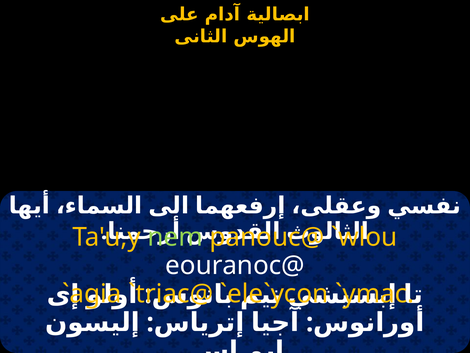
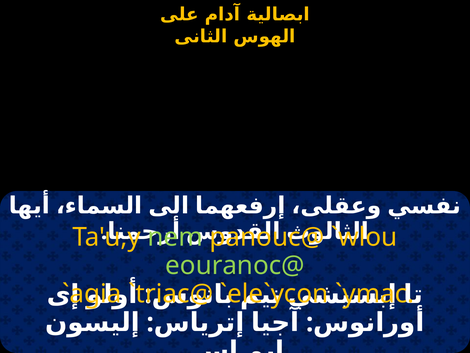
eouranoc@ colour: white -> light green (235, 265)
